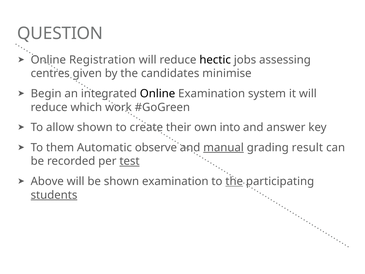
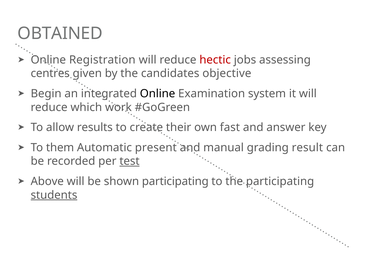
QUESTION: QUESTION -> OBTAINED (60, 33)
hectic colour: black -> red (215, 60)
minimise: minimise -> objective (227, 73)
allow shown: shown -> results (95, 127)
into: into -> fast (230, 127)
observe: observe -> present (156, 147)
manual underline: present -> none (224, 147)
shown examination: examination -> participating (175, 181)
the underline: present -> none (234, 181)
